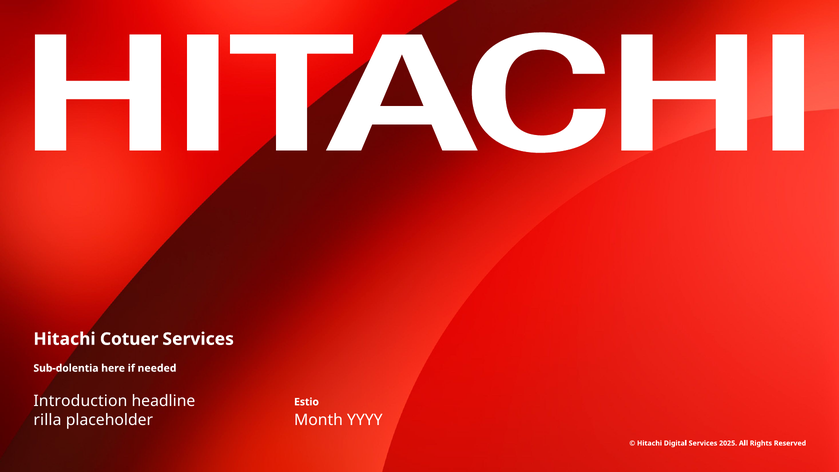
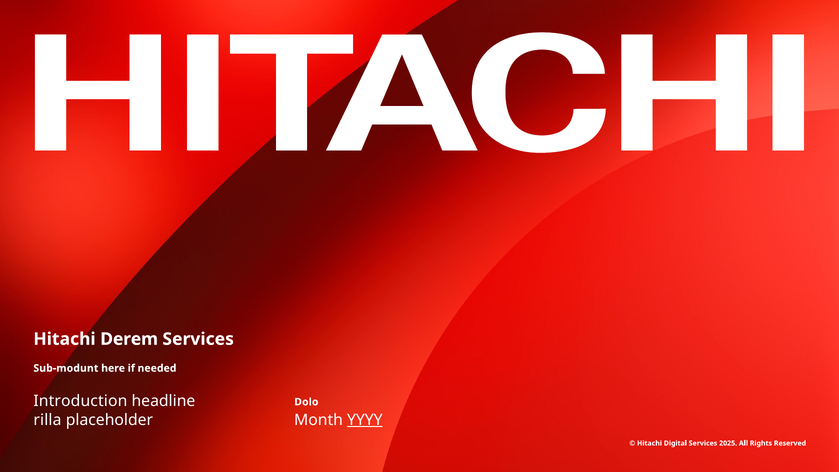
Cotuer: Cotuer -> Derem (129, 339)
Sub-dolentia: Sub-dolentia -> Sub-modunt (66, 368)
Estio: Estio -> Dolo (306, 402)
YYYY underline: none -> present (365, 420)
